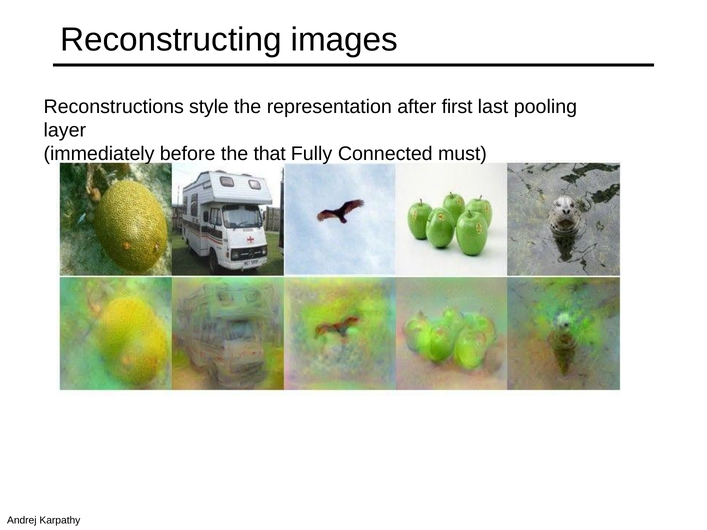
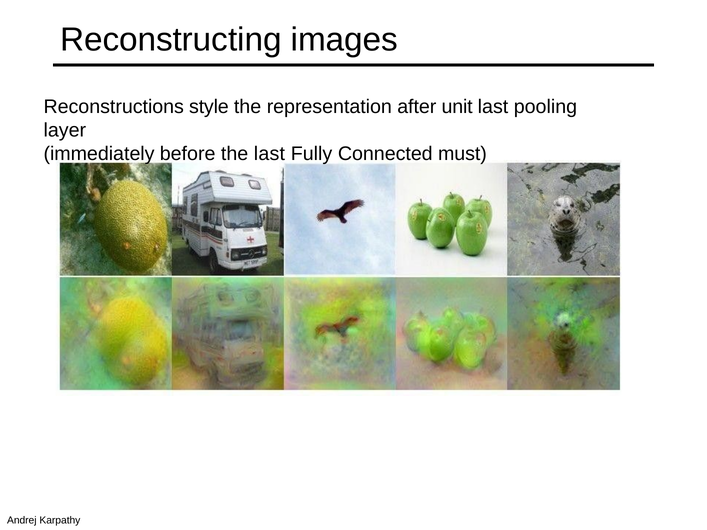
first: first -> unit (457, 107)
the that: that -> last (269, 154)
